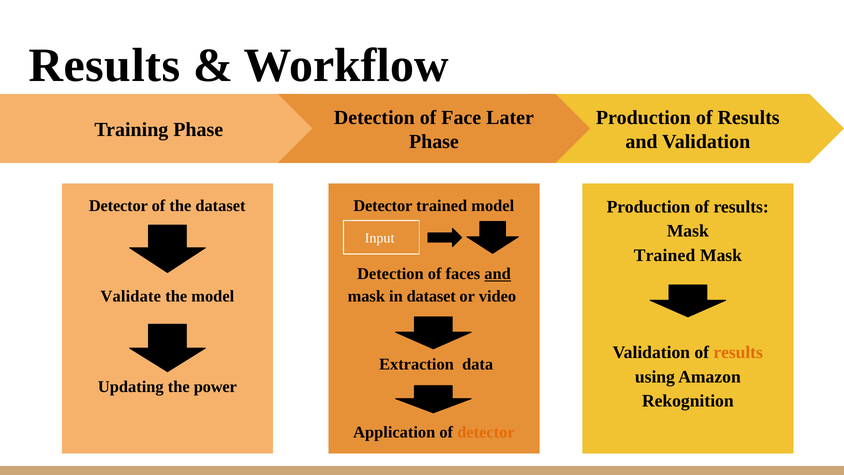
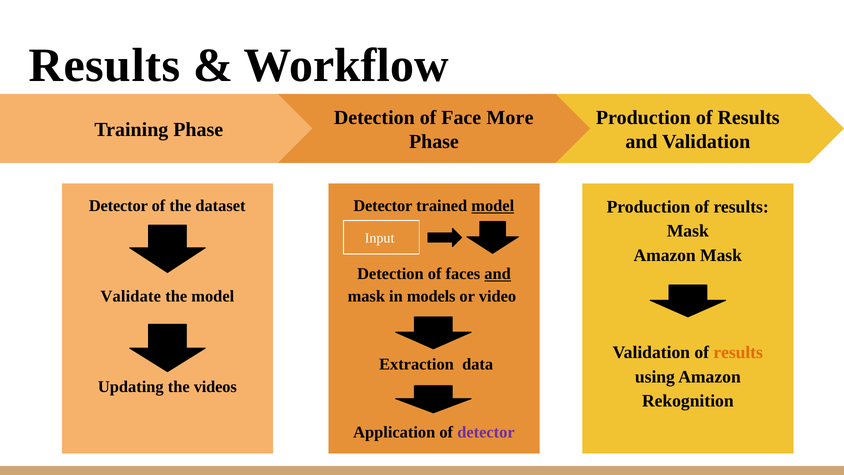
Later: Later -> More (510, 118)
model underline: none -> present (493, 206)
Trained: Trained -> Amazon (665, 255)
in dataset: dataset -> models (431, 296)
power: power -> videos (215, 387)
detector colour: orange -> purple (486, 432)
